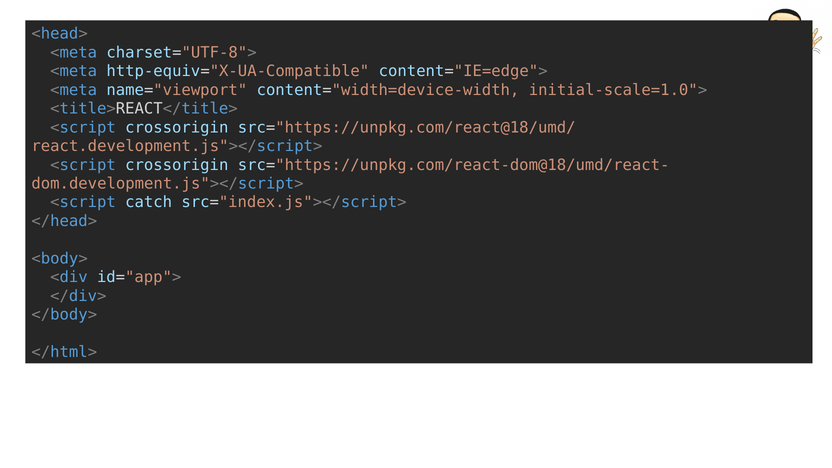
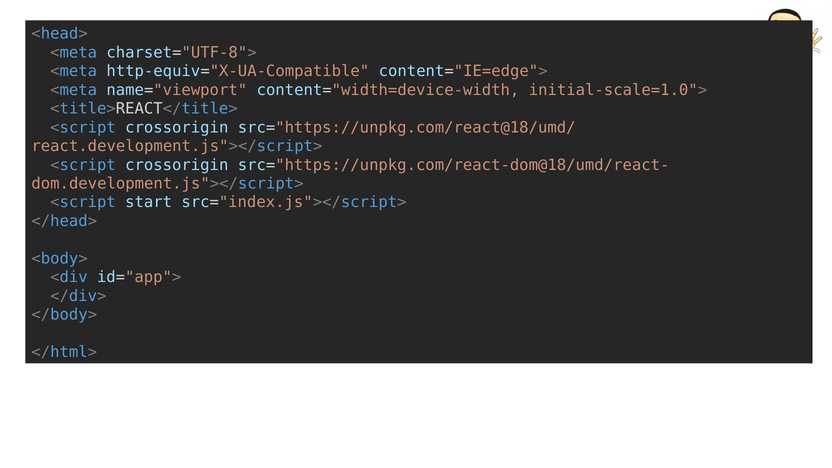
catch: catch -> start (149, 202)
